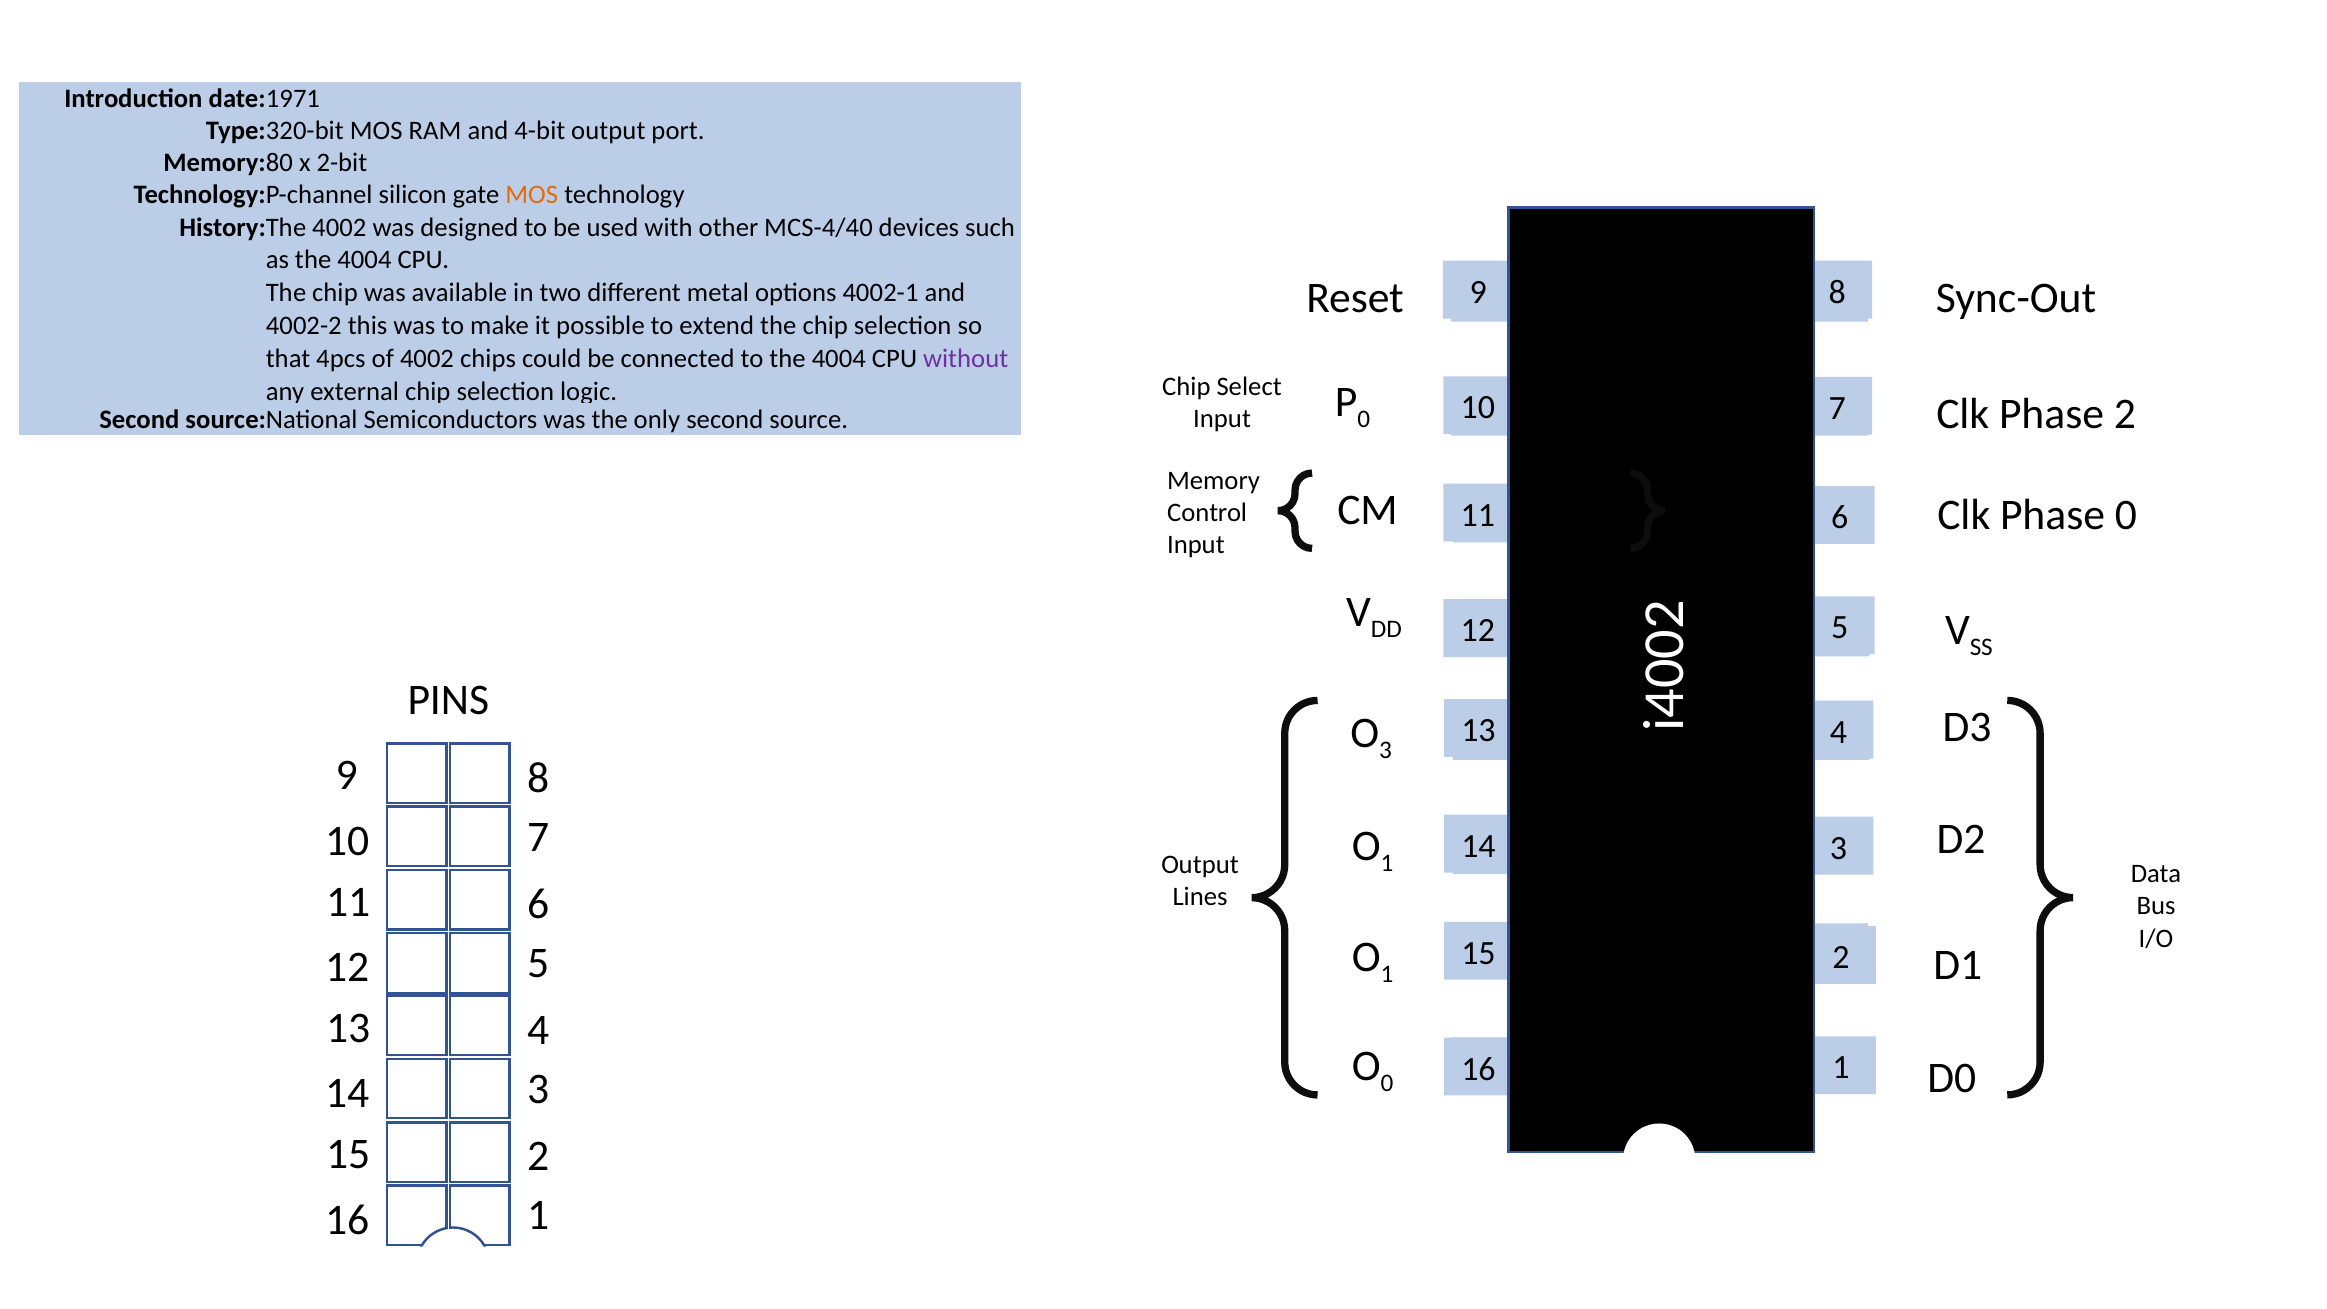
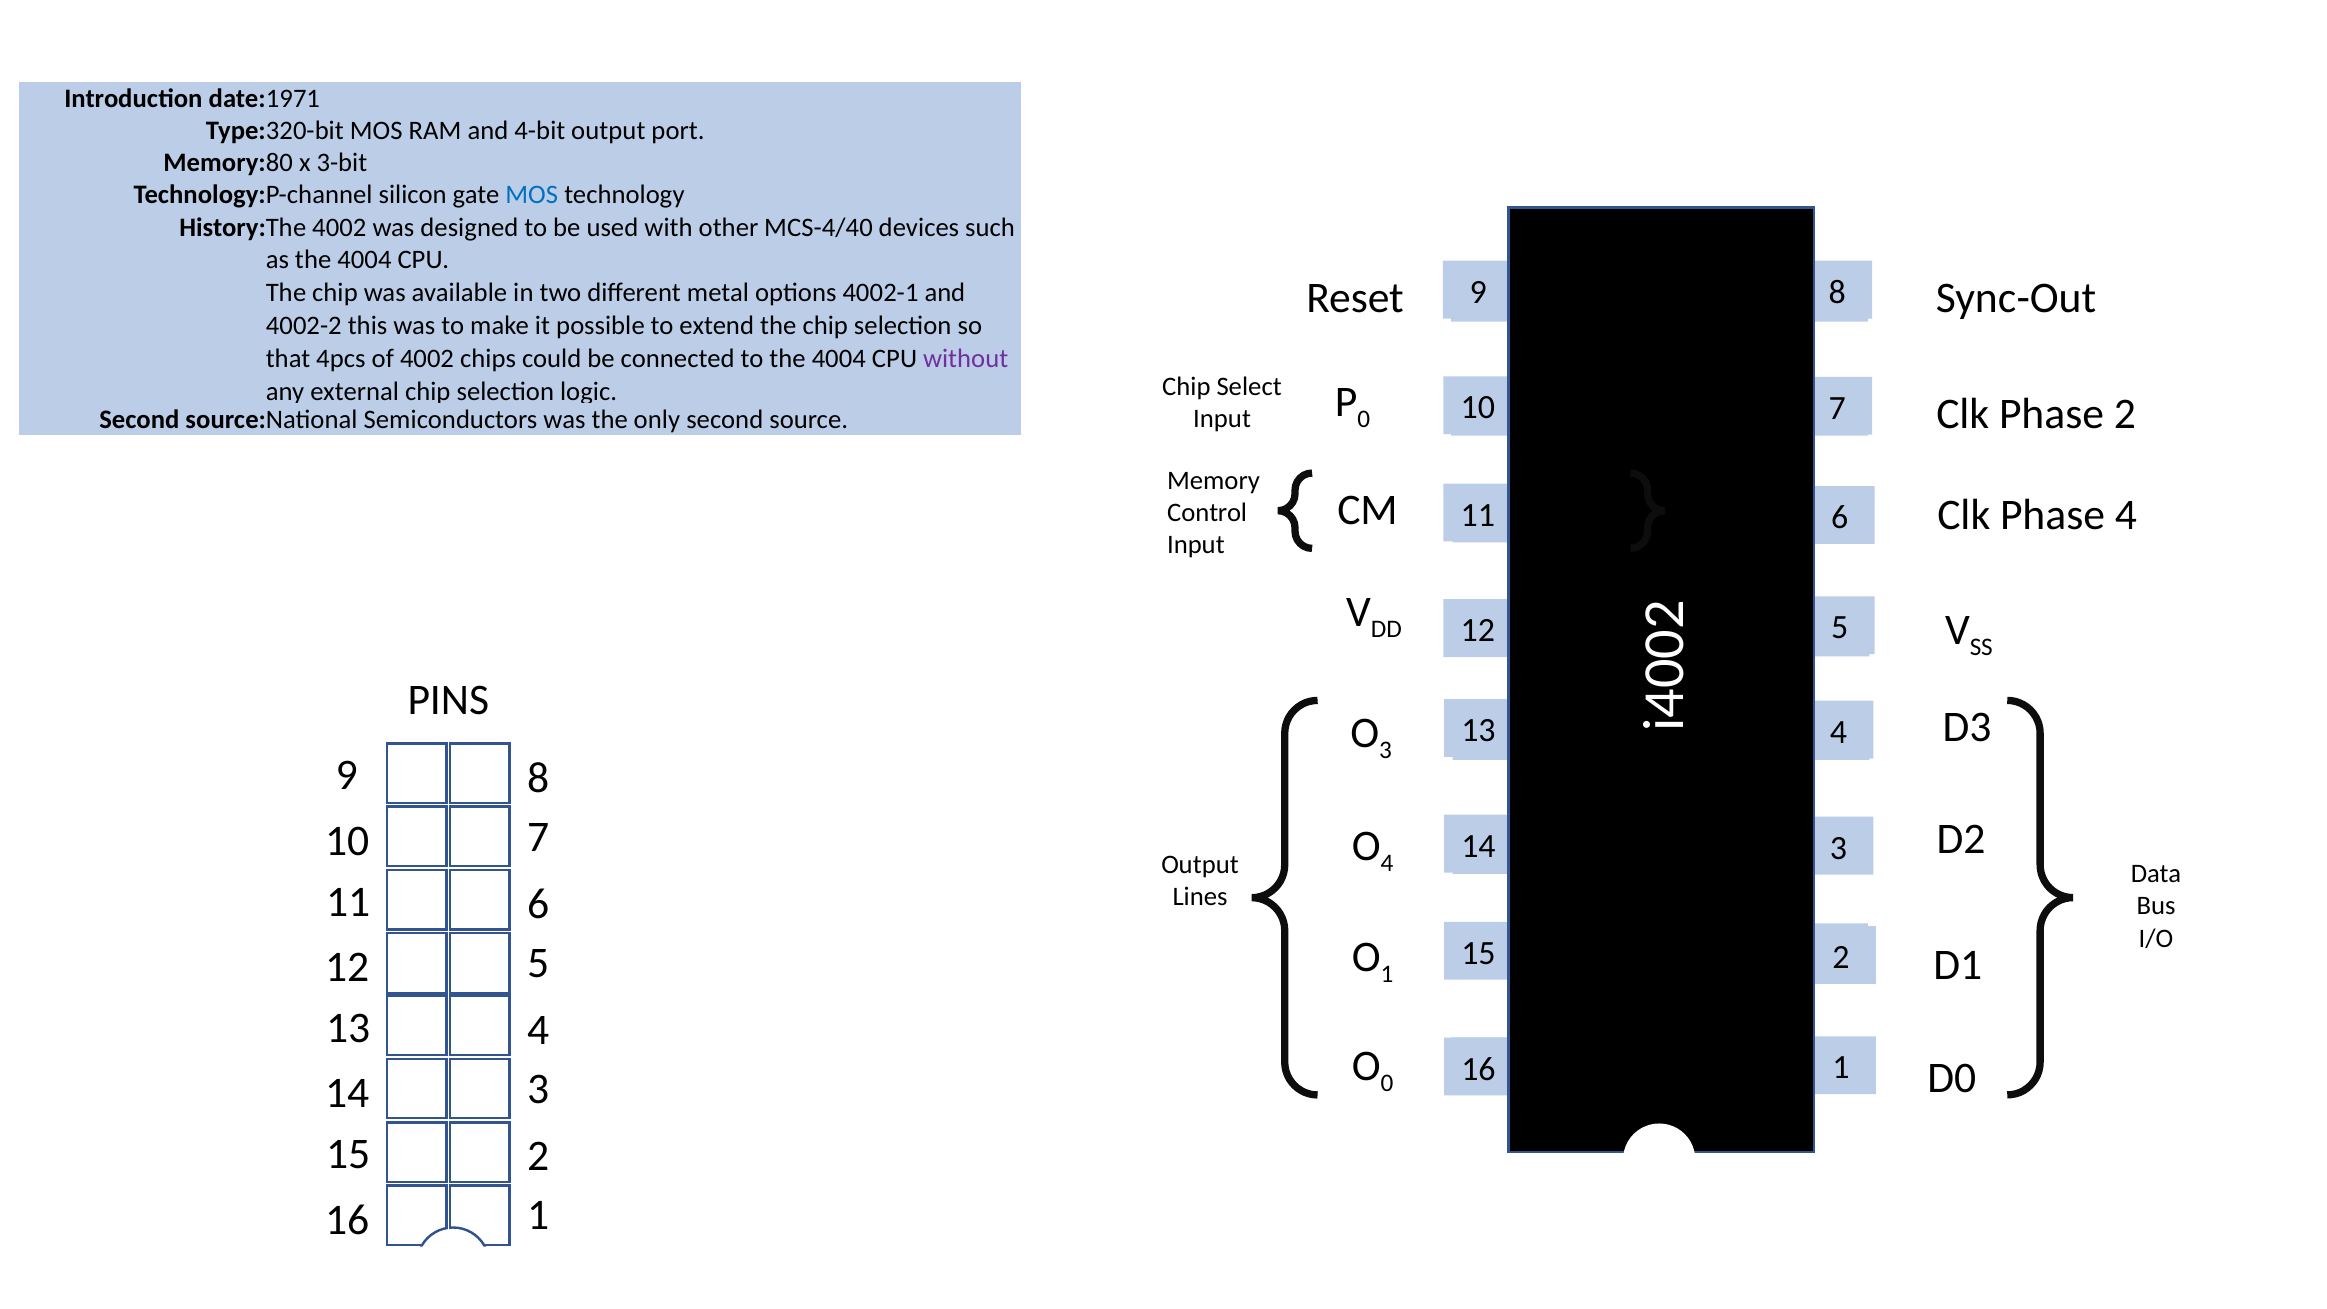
2-bit: 2-bit -> 3-bit (342, 163)
MOS colour: orange -> blue (532, 195)
Phase 0: 0 -> 4 (2126, 515)
1: 1 -> 4 (1387, 863)
